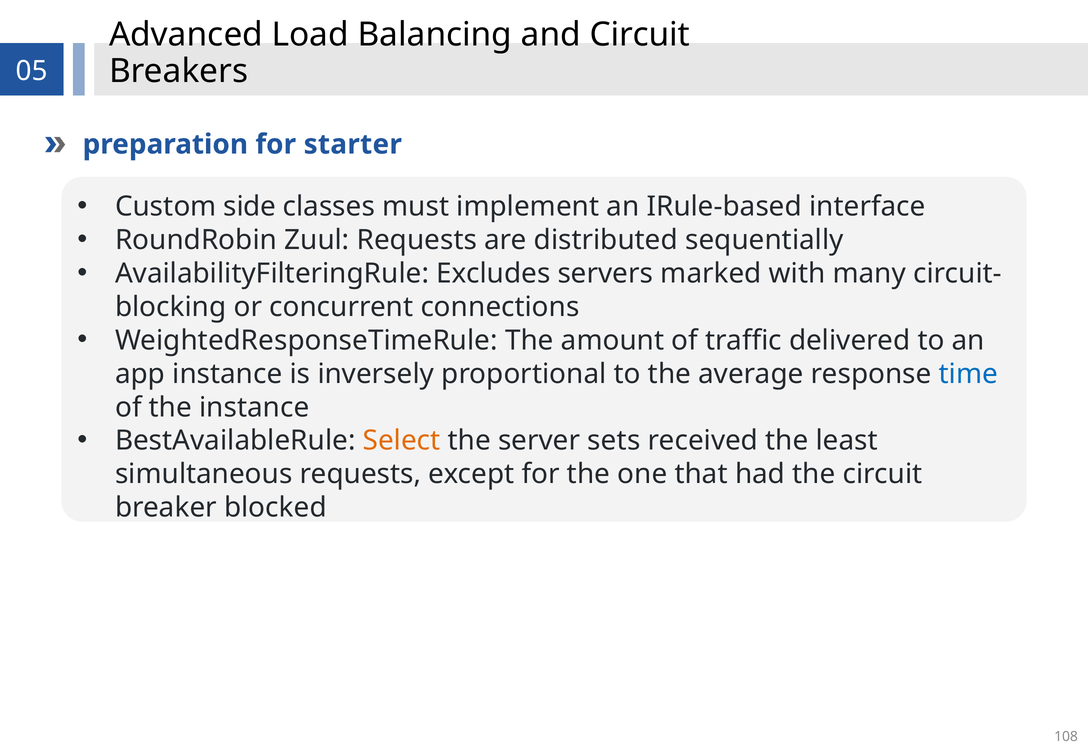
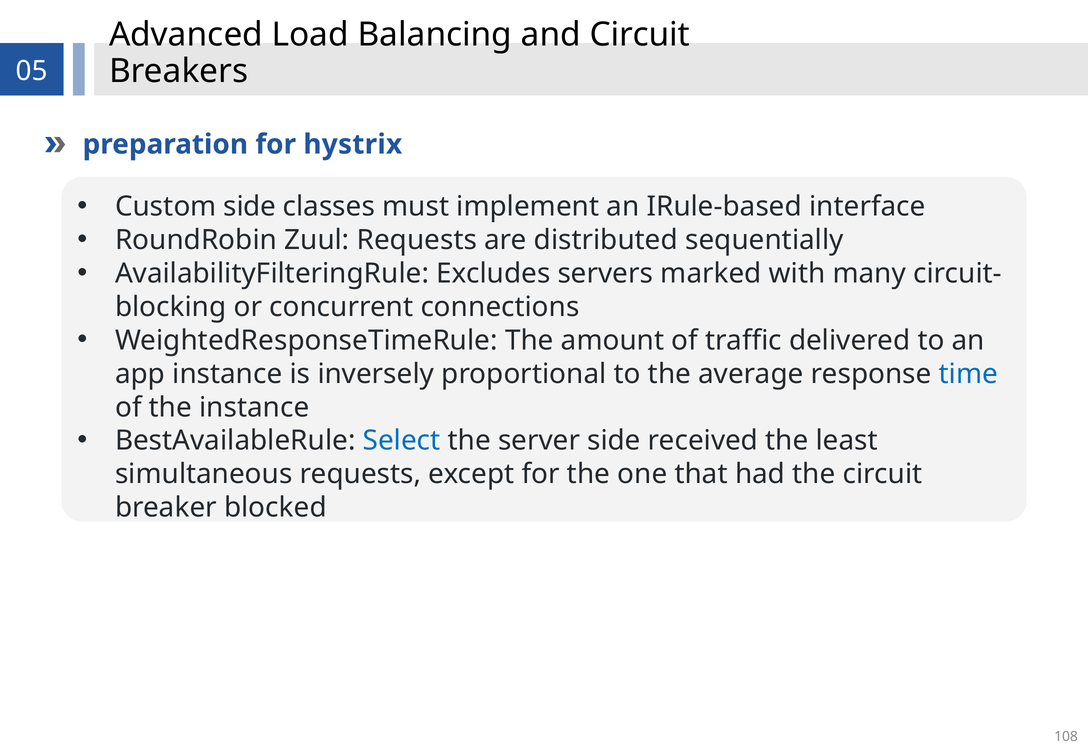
starter: starter -> hystrix (353, 144)
Select colour: orange -> blue (402, 441)
server sets: sets -> side (614, 441)
